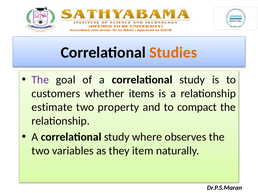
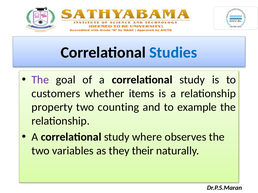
Studies colour: orange -> blue (173, 53)
estimate: estimate -> property (52, 107)
property: property -> counting (118, 107)
compact: compact -> example (197, 107)
item: item -> their (143, 151)
